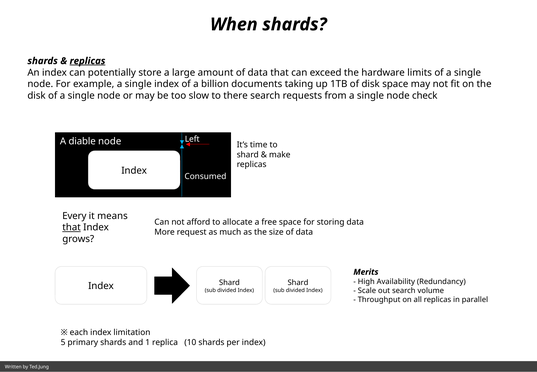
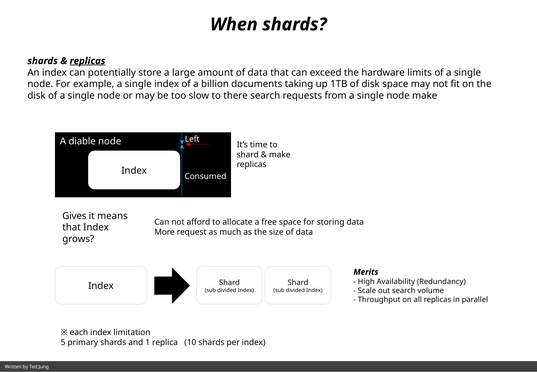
node check: check -> make (425, 96)
Every: Every -> Gives (74, 216)
that underline: present -> none (72, 227)
